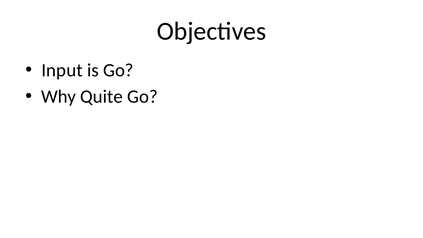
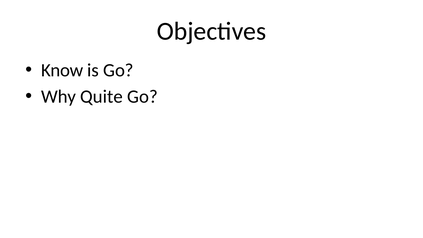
Input: Input -> Know (62, 70)
